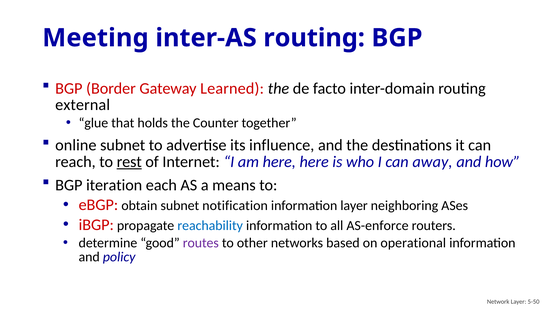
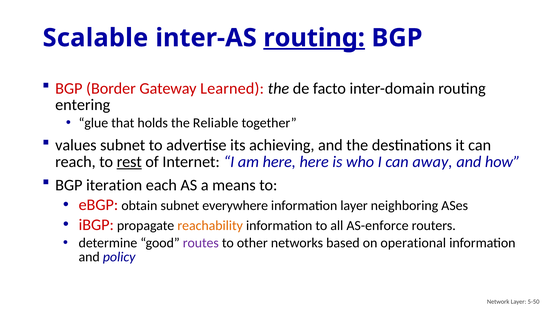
Meeting: Meeting -> Scalable (95, 38)
routing underline: none -> present (314, 38)
external: external -> entering (83, 105)
Counter: Counter -> Reliable (216, 123)
online: online -> values (76, 145)
influence: influence -> achieving (282, 145)
notification: notification -> everywhere (235, 205)
reachability colour: blue -> orange (210, 225)
